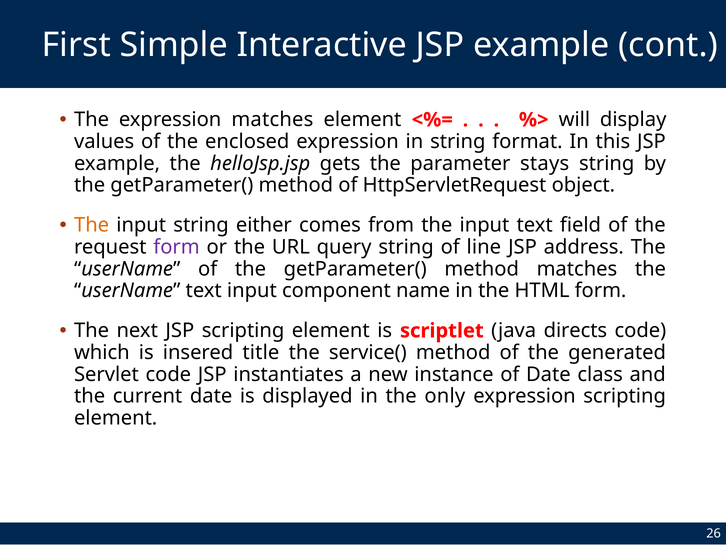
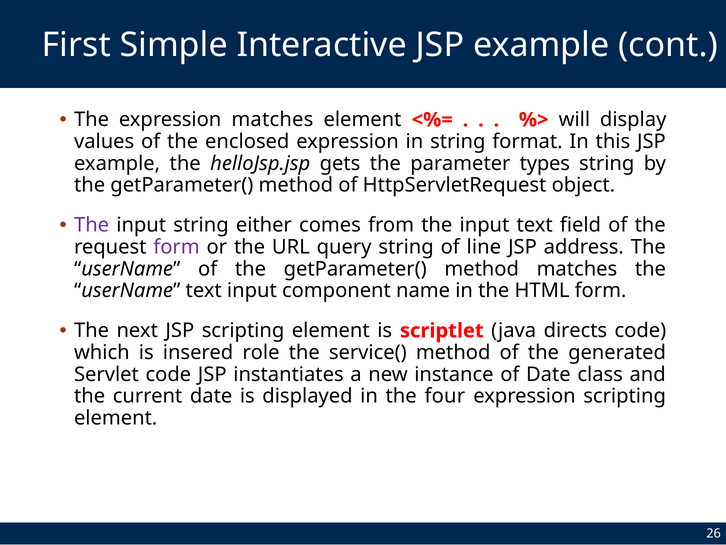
stays: stays -> types (545, 163)
The colour: orange -> purple (92, 225)
title: title -> role (261, 352)
only: only -> four (445, 396)
